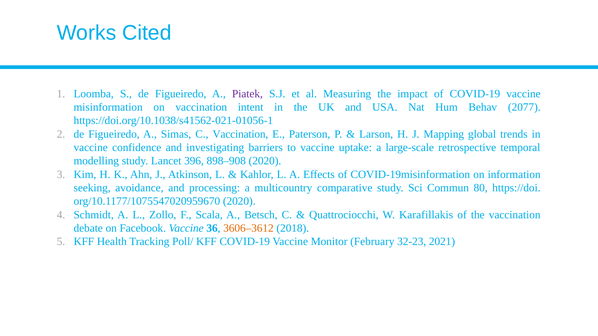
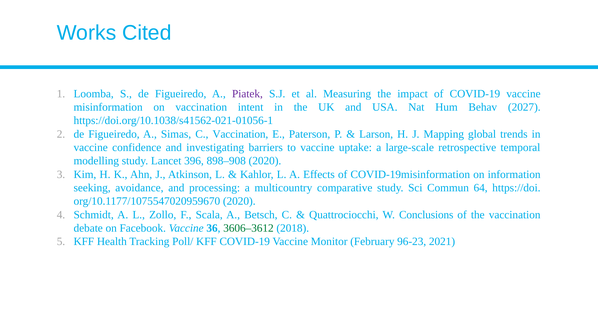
2077: 2077 -> 2027 (524, 107)
80: 80 -> 64 (481, 188)
Karafillakis: Karafillakis -> Conclusions (426, 215)
3606–3612 colour: orange -> green (248, 228)
32-23: 32-23 -> 96-23 (412, 242)
